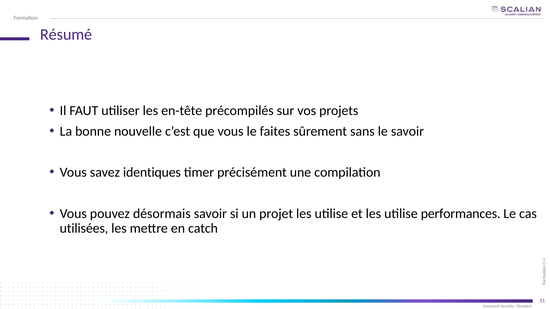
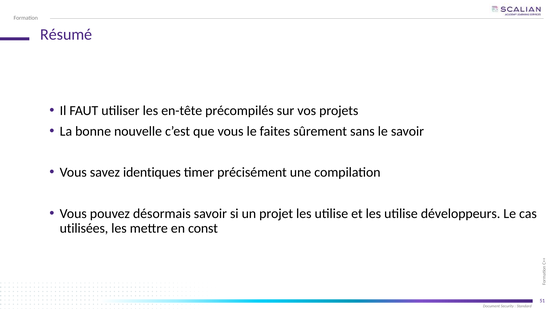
performances: performances -> développeurs (461, 214)
catch: catch -> const (203, 229)
